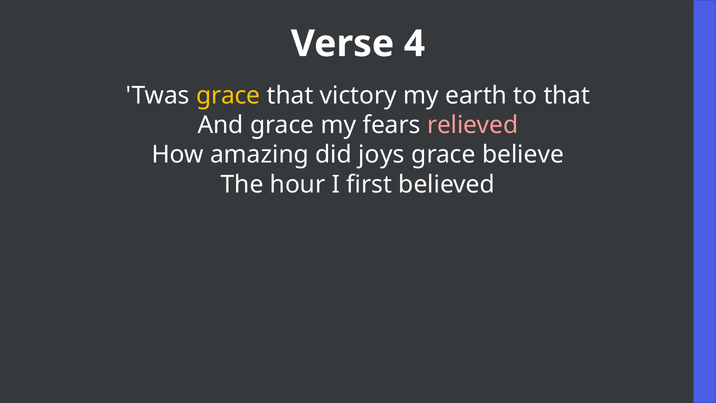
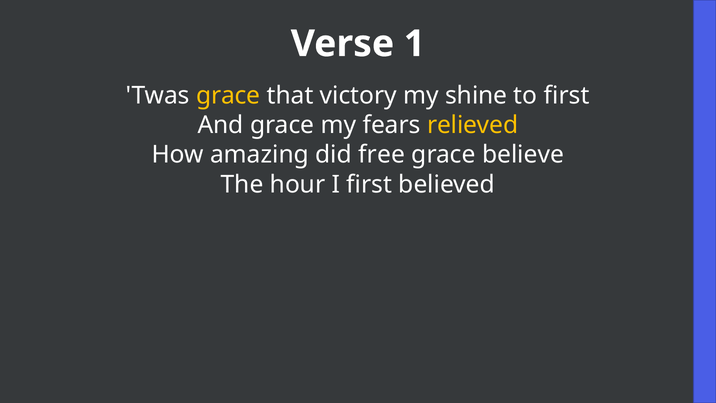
4: 4 -> 1 (414, 44)
earth: earth -> shine (476, 96)
to that: that -> first (567, 96)
relieved colour: pink -> yellow (473, 125)
joys: joys -> free (382, 155)
